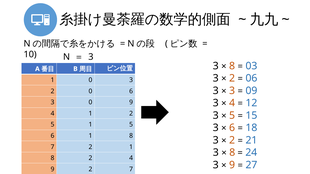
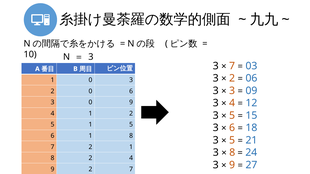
8: 8 -> 7 (232, 66)
2: 2 -> 5 (232, 141)
